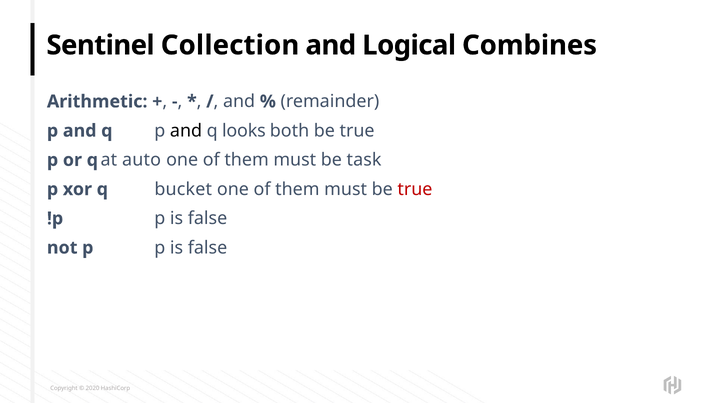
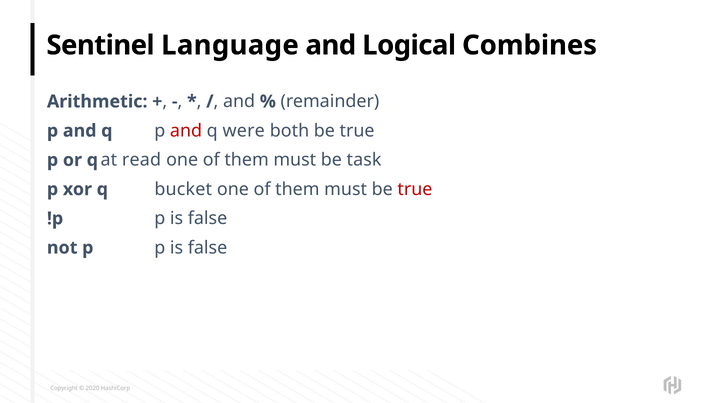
Collection: Collection -> Language (230, 45)
and colour: black -> red (186, 131)
looks: looks -> were (244, 131)
auto: auto -> read (142, 160)
